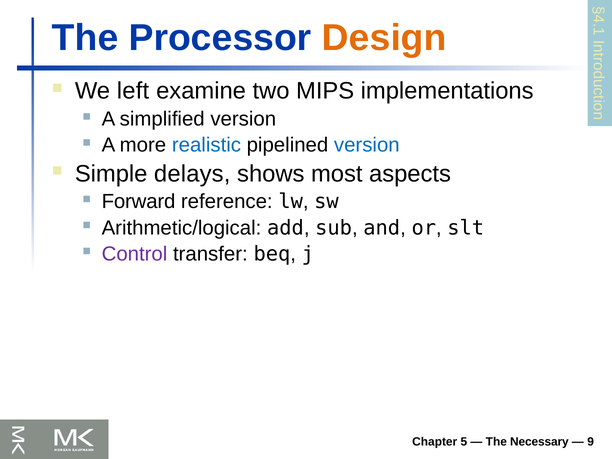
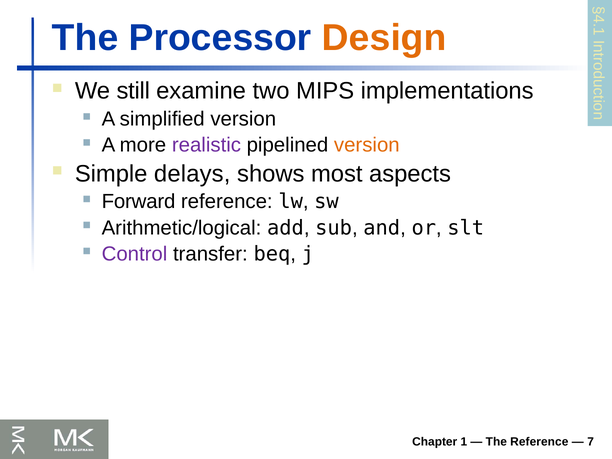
left: left -> still (133, 91)
realistic colour: blue -> purple (206, 145)
version colour: blue -> orange (367, 145)
Chapter 5: 5 -> 1 (464, 442)
The Necessary: Necessary -> Reference (539, 442)
9: 9 -> 7 (591, 442)
